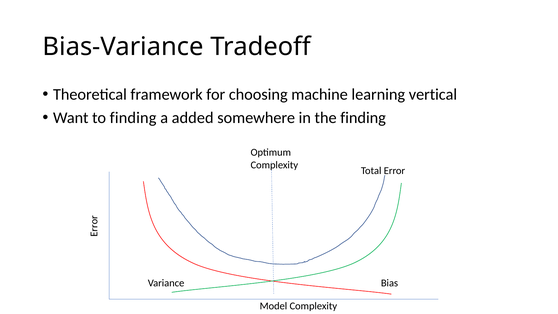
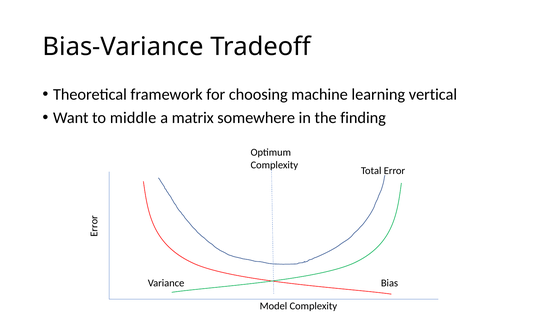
to finding: finding -> middle (133, 118)
added: added -> matrix (193, 118)
